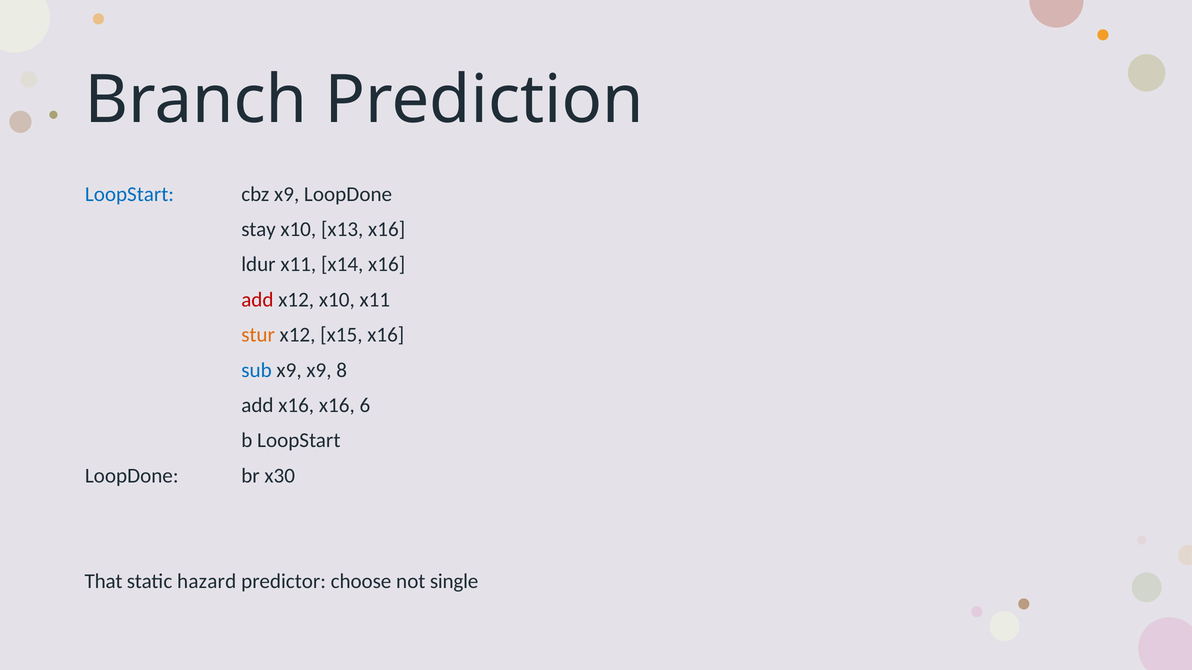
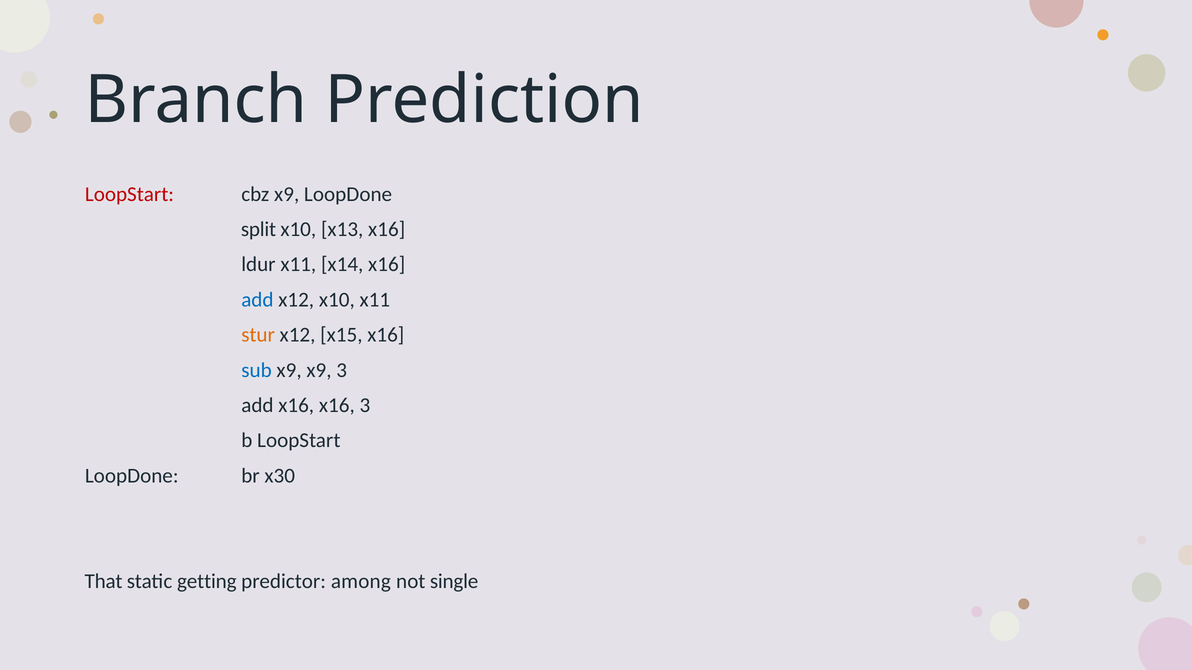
LoopStart colour: blue -> red (129, 194)
stay: stay -> split (259, 229)
add colour: red -> blue (257, 300)
x9 8: 8 -> 3 (342, 370)
x16 6: 6 -> 3 (365, 406)
hazard: hazard -> getting (207, 582)
choose: choose -> among (361, 582)
